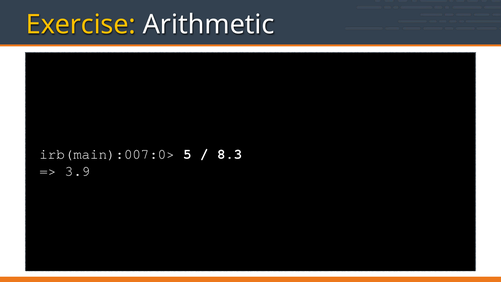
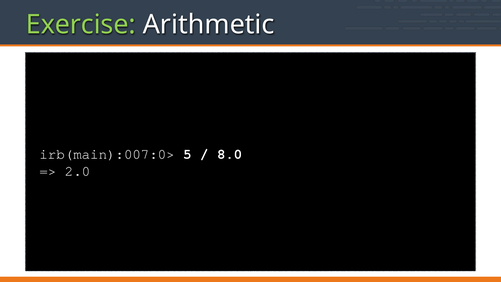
Exercise colour: yellow -> light green (81, 24)
8.3: 8.3 -> 8.0 (230, 154)
3.9: 3.9 -> 2.0 (78, 171)
